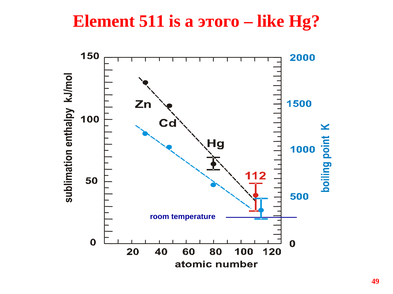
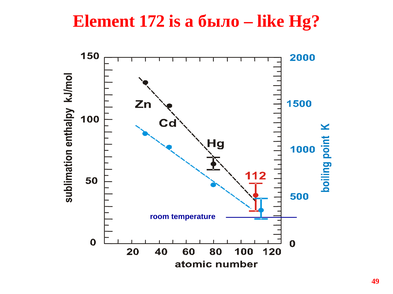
511: 511 -> 172 (152, 21)
этого: этого -> было (219, 21)
